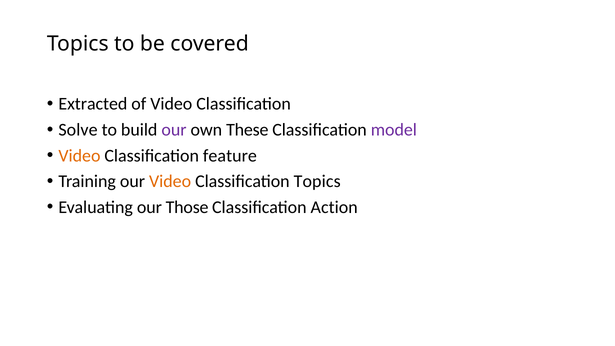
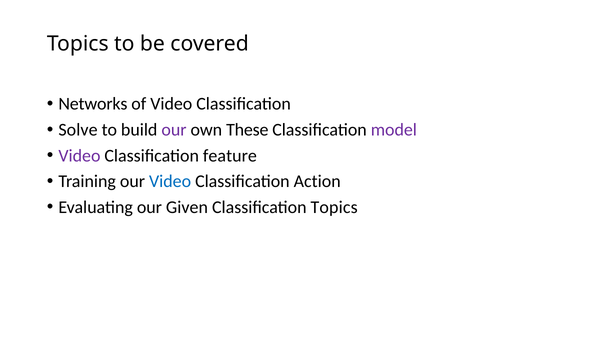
Extracted: Extracted -> Networks (93, 104)
Video colour: orange -> purple (79, 156)
Video colour: orange -> blue (170, 181)
Classification Topics: Topics -> Action (317, 181)
Those: Those -> Given (187, 207)
Classification Action: Action -> Topics (334, 207)
